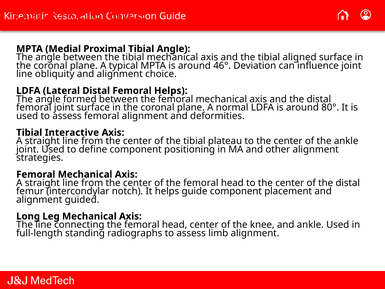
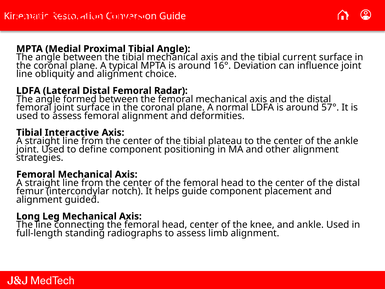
aligned: aligned -> current (299, 57)
46°: 46° -> 16° (222, 66)
Femoral Helps: Helps -> Radar (171, 91)
80°: 80° -> 57° (330, 107)
